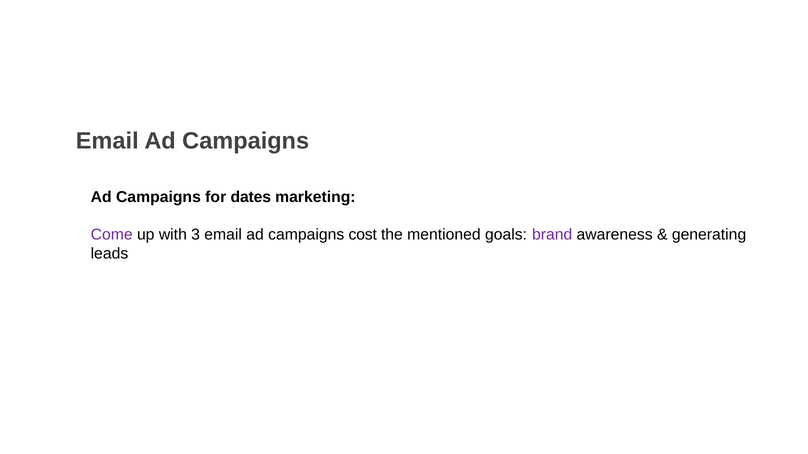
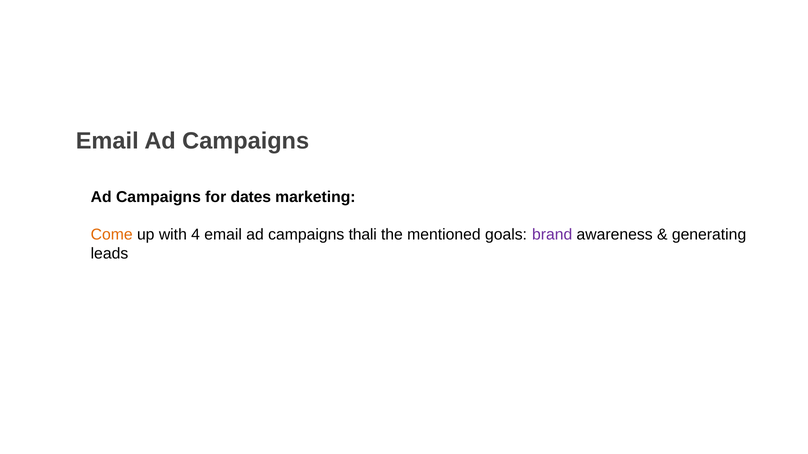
Come colour: purple -> orange (112, 235)
3: 3 -> 4 (196, 235)
cost: cost -> thali (363, 235)
